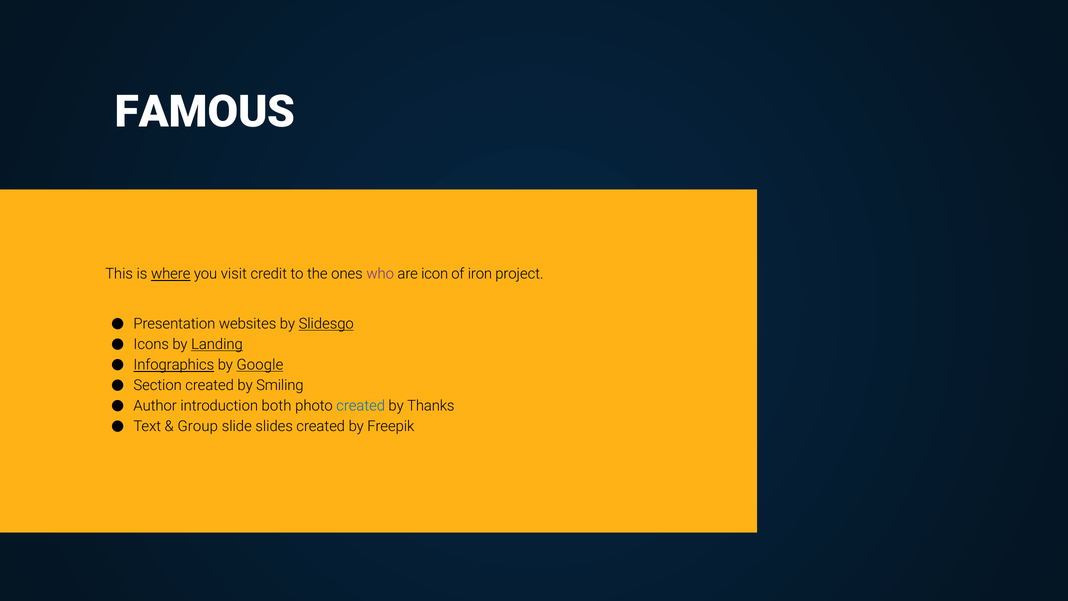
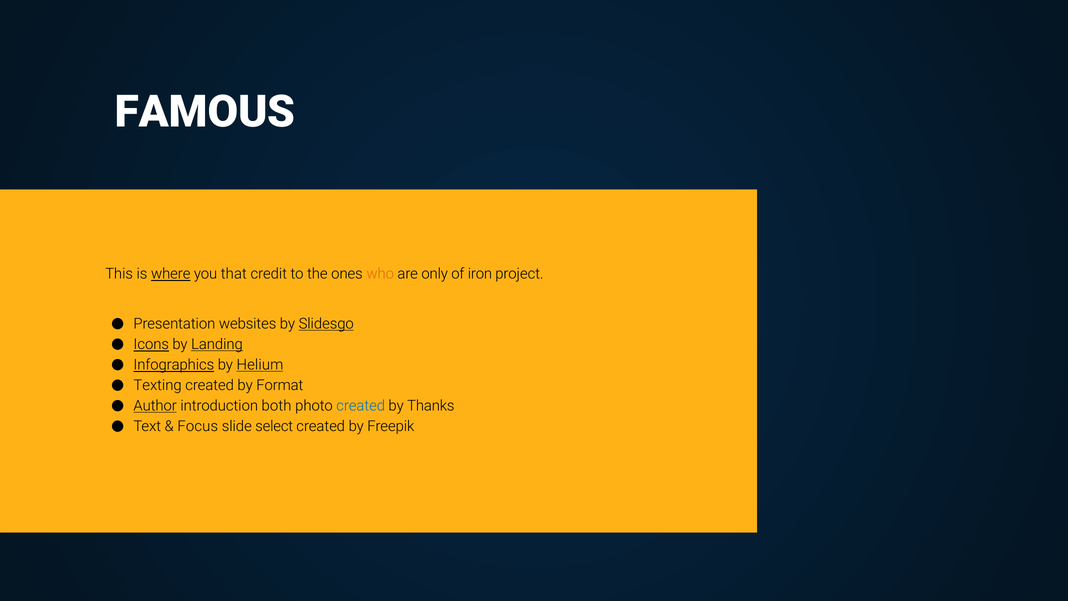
visit: visit -> that (234, 274)
who colour: purple -> orange (380, 274)
icon: icon -> only (435, 274)
Icons underline: none -> present (151, 344)
Google: Google -> Helium (260, 365)
Section: Section -> Texting (158, 385)
Smiling: Smiling -> Format (280, 385)
Author underline: none -> present (155, 406)
Group: Group -> Focus (198, 426)
slides: slides -> select (274, 426)
